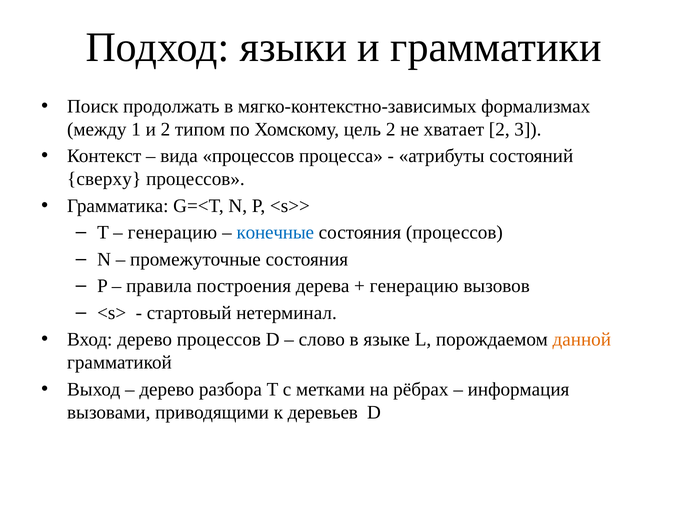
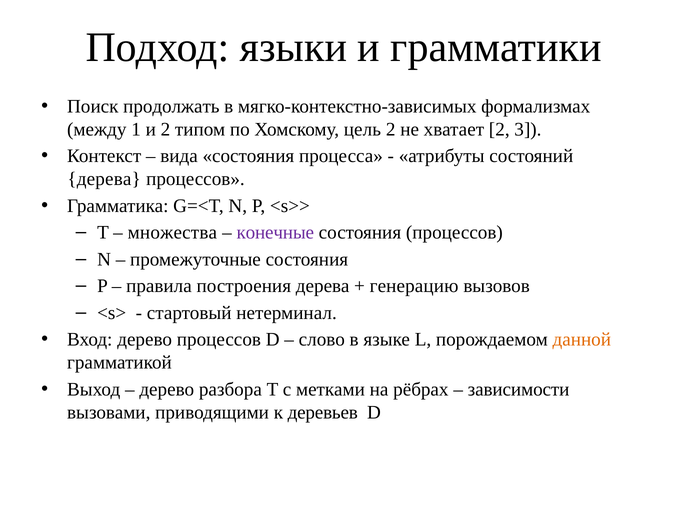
вида процессов: процессов -> состояния (248, 156)
сверху: сверху -> дерева (104, 179)
генерацию: генерацию -> множества (172, 233)
конечные colour: blue -> purple (275, 233)
информация: информация -> зависимости (519, 389)
